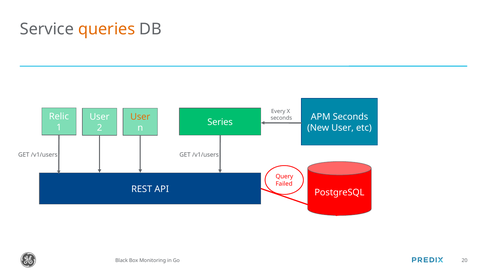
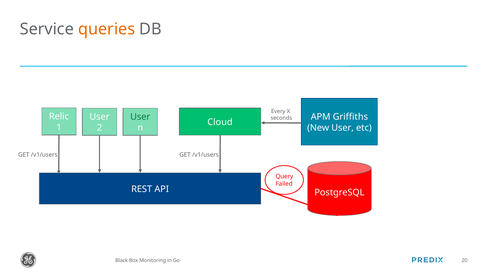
User colour: orange -> green (140, 117)
APM Seconds: Seconds -> Griffiths (350, 117)
Series: Series -> Cloud (220, 122)
